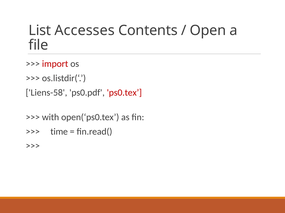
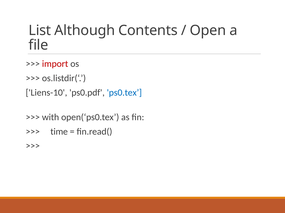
Accesses: Accesses -> Although (85, 31)
Liens-58: Liens-58 -> Liens-10 (46, 93)
ps0.tex colour: red -> blue (124, 93)
